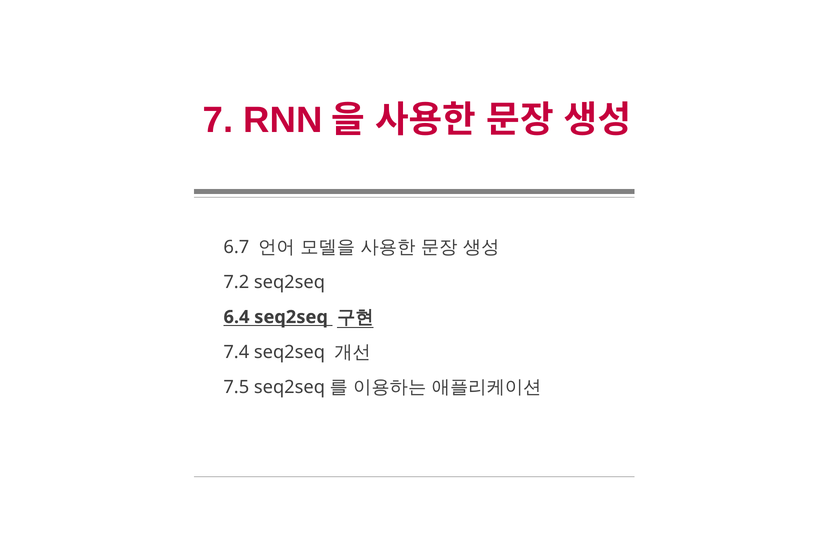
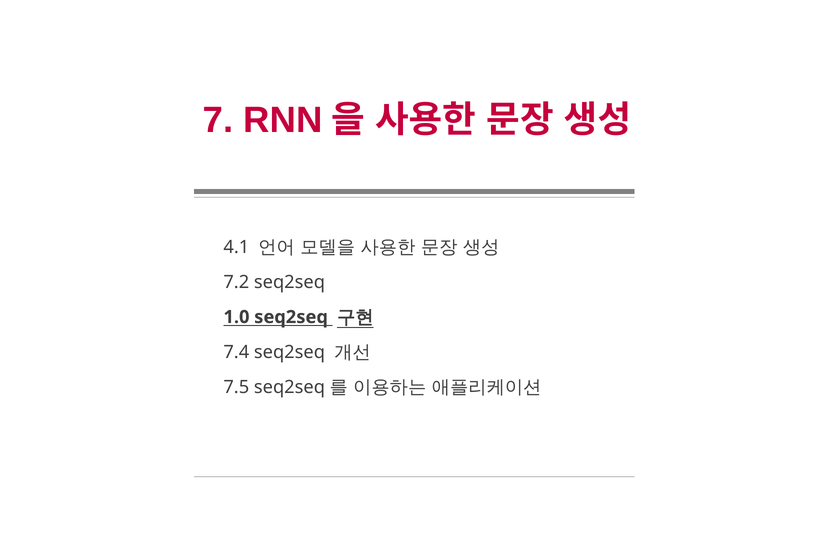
6.7: 6.7 -> 4.1 (236, 247)
6.4: 6.4 -> 1.0 (236, 317)
